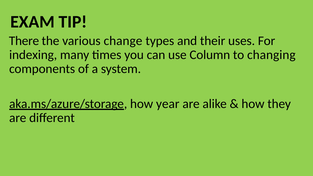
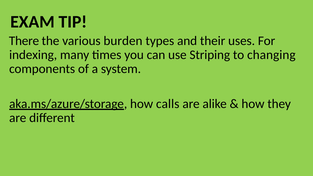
change: change -> burden (123, 41)
Column: Column -> Striping (210, 55)
year: year -> calls (168, 104)
